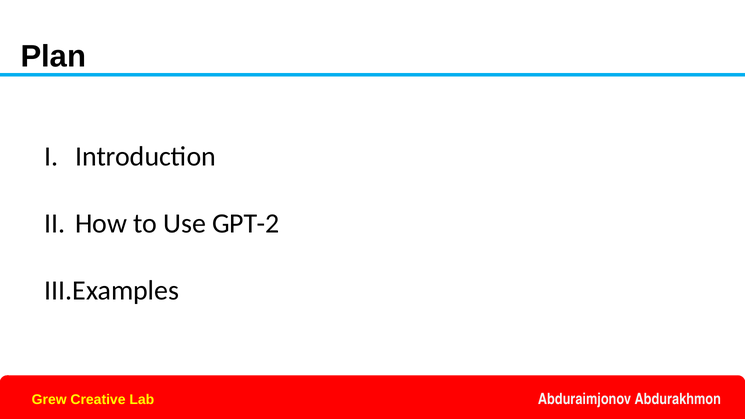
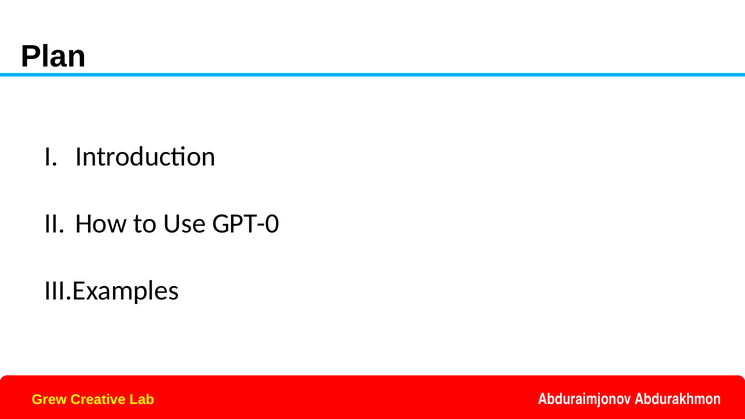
GPT-2: GPT-2 -> GPT-0 (246, 224)
